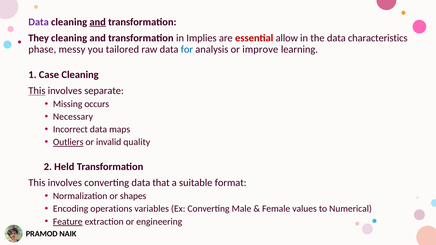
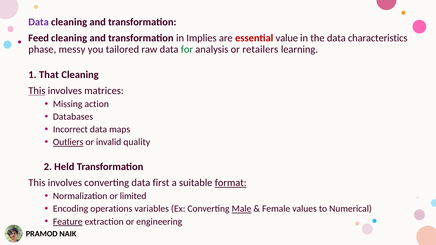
and underline: present -> none (98, 22)
They: They -> Feed (39, 38)
allow: allow -> value (287, 38)
for colour: blue -> green (187, 50)
improve: improve -> retailers (260, 50)
Case: Case -> That (49, 75)
separate: separate -> matrices (104, 91)
occurs: occurs -> action (97, 104)
Necessary: Necessary -> Databases (73, 117)
that: that -> first (161, 183)
format underline: none -> present (231, 183)
shapes: shapes -> limited (133, 196)
Male underline: none -> present (242, 209)
